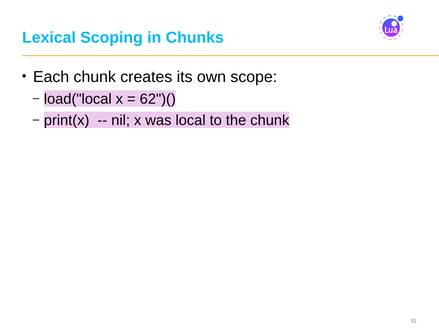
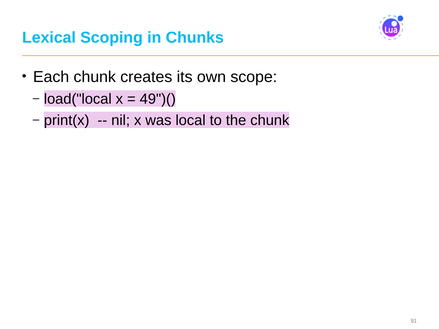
62")(: 62")( -> 49")( (158, 99)
